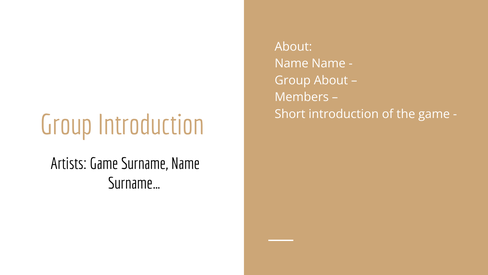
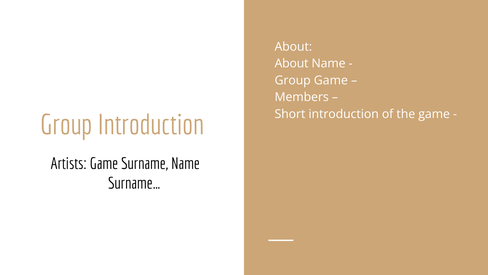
Name: Name -> About (292, 63)
Group About: About -> Game (331, 80)
